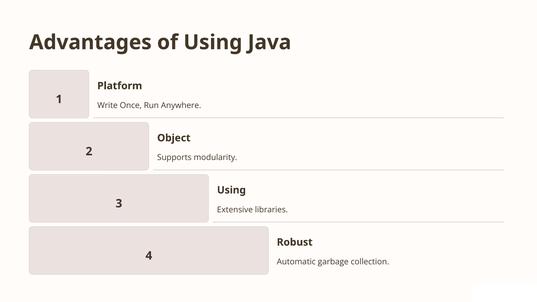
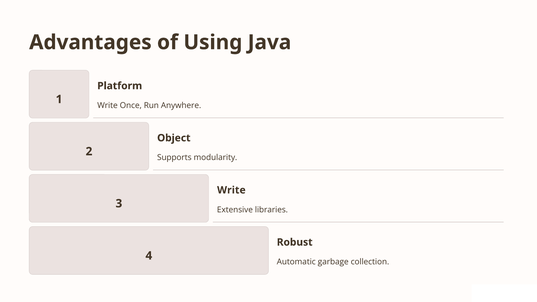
Using: Using -> Write (231, 190)
